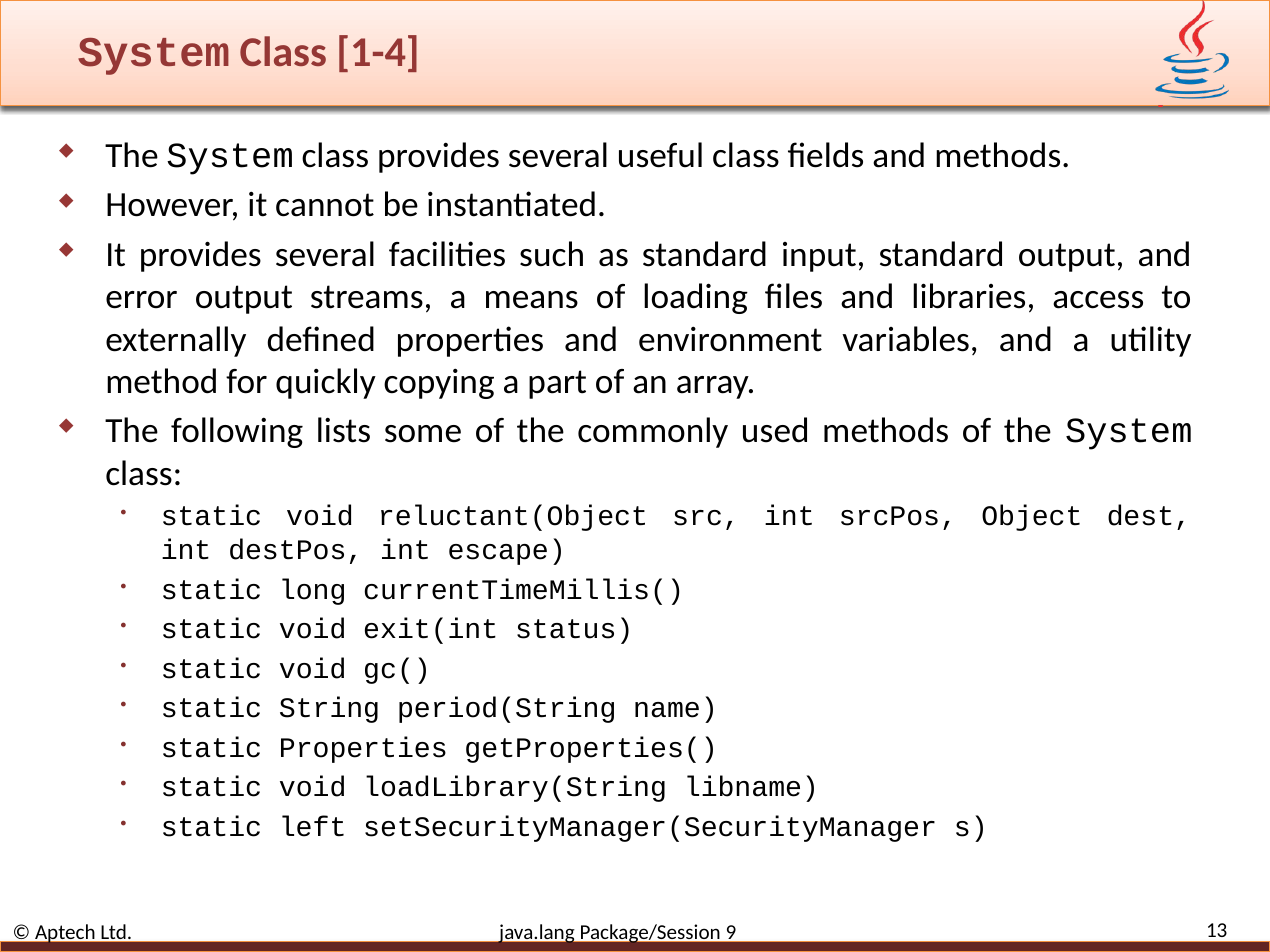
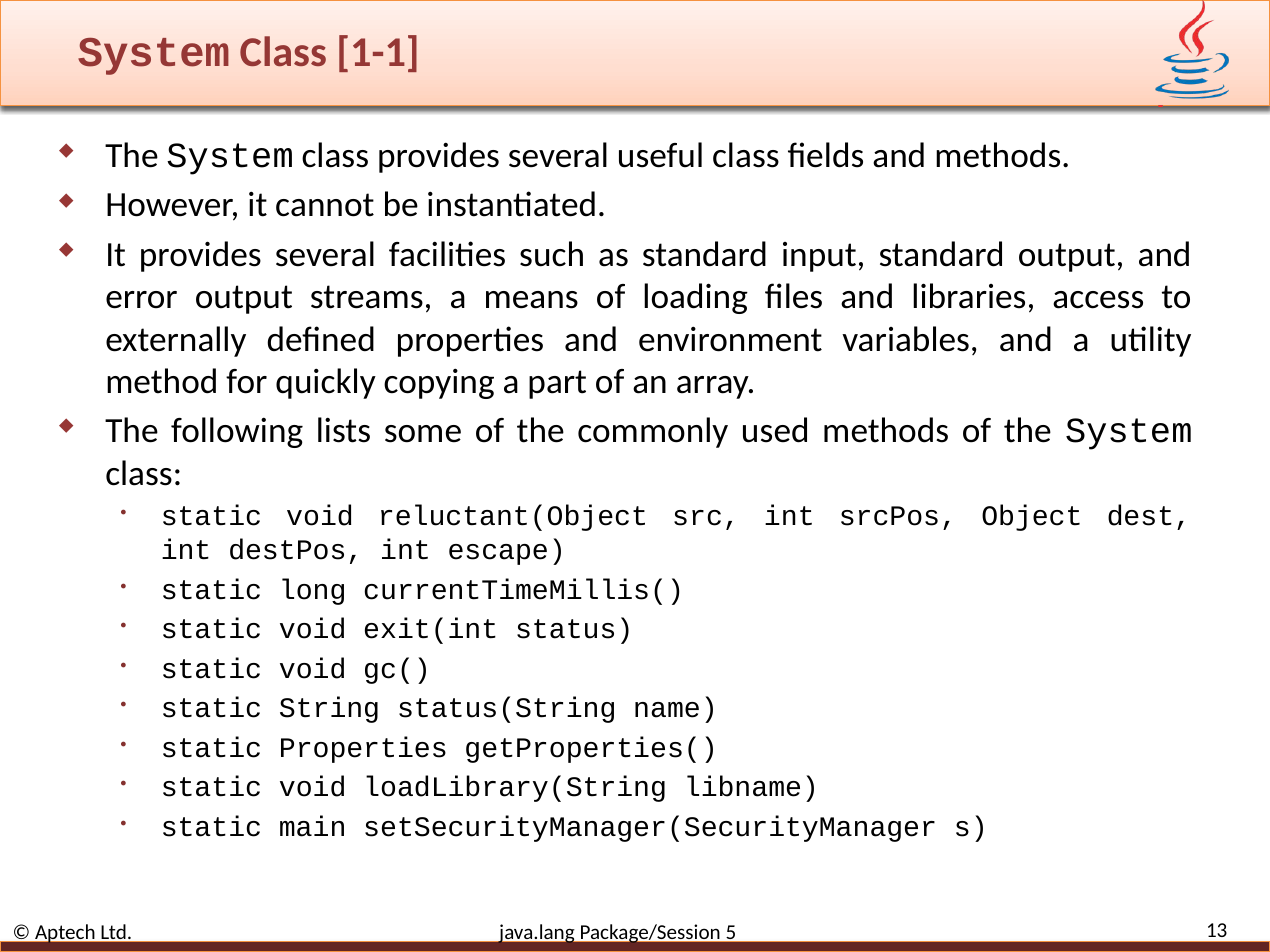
1-4: 1-4 -> 1-1 (378, 53)
period(String: period(String -> status(String (507, 709)
left: left -> main (313, 827)
9: 9 -> 5 (731, 933)
